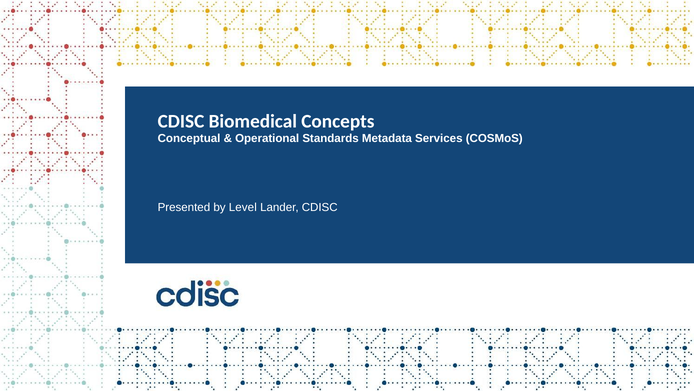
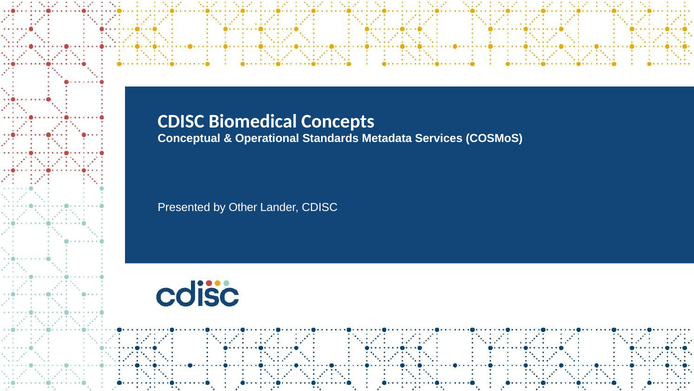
Level: Level -> Other (243, 207)
